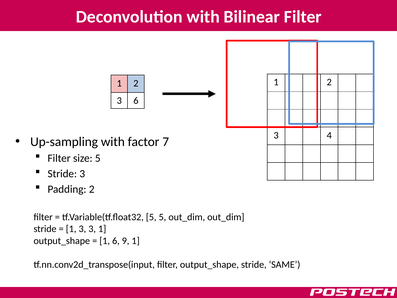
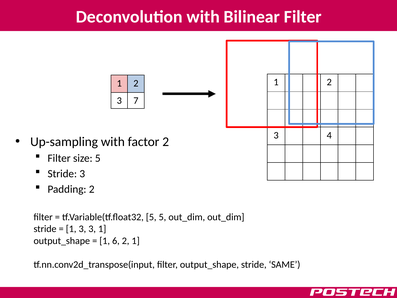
3 6: 6 -> 7 (136, 101)
factor 7: 7 -> 2 (166, 142)
6 9: 9 -> 2 (126, 241)
